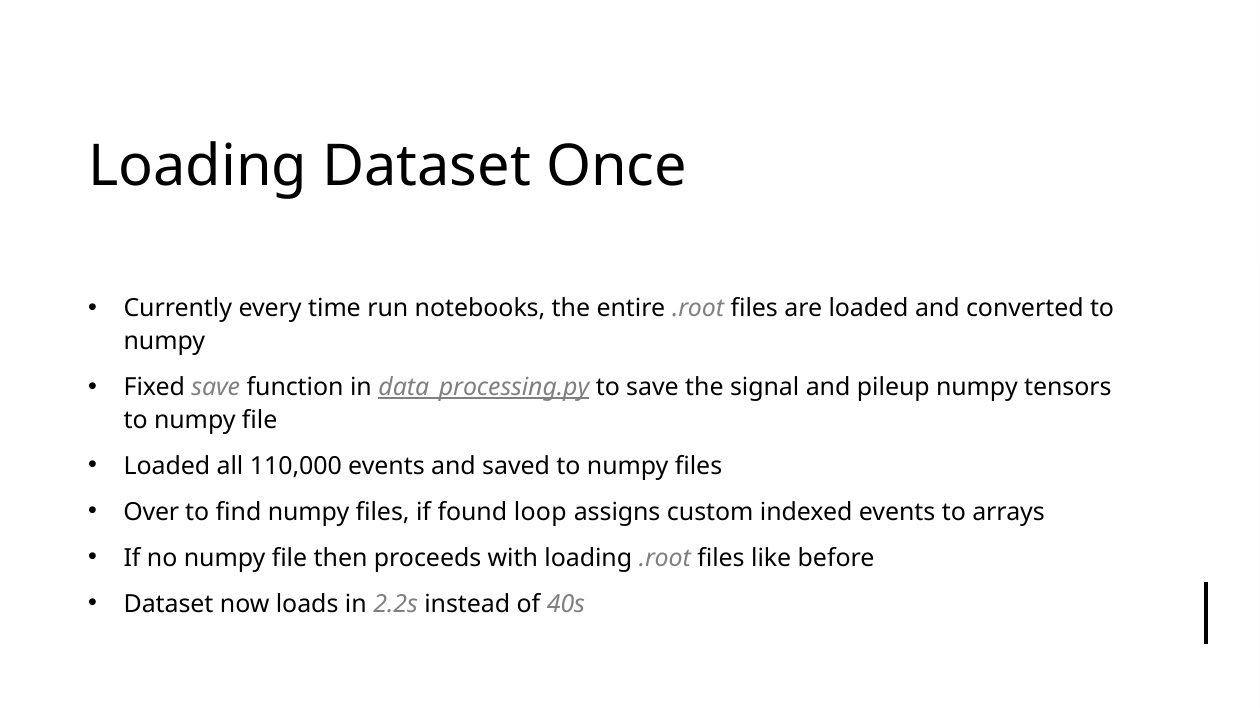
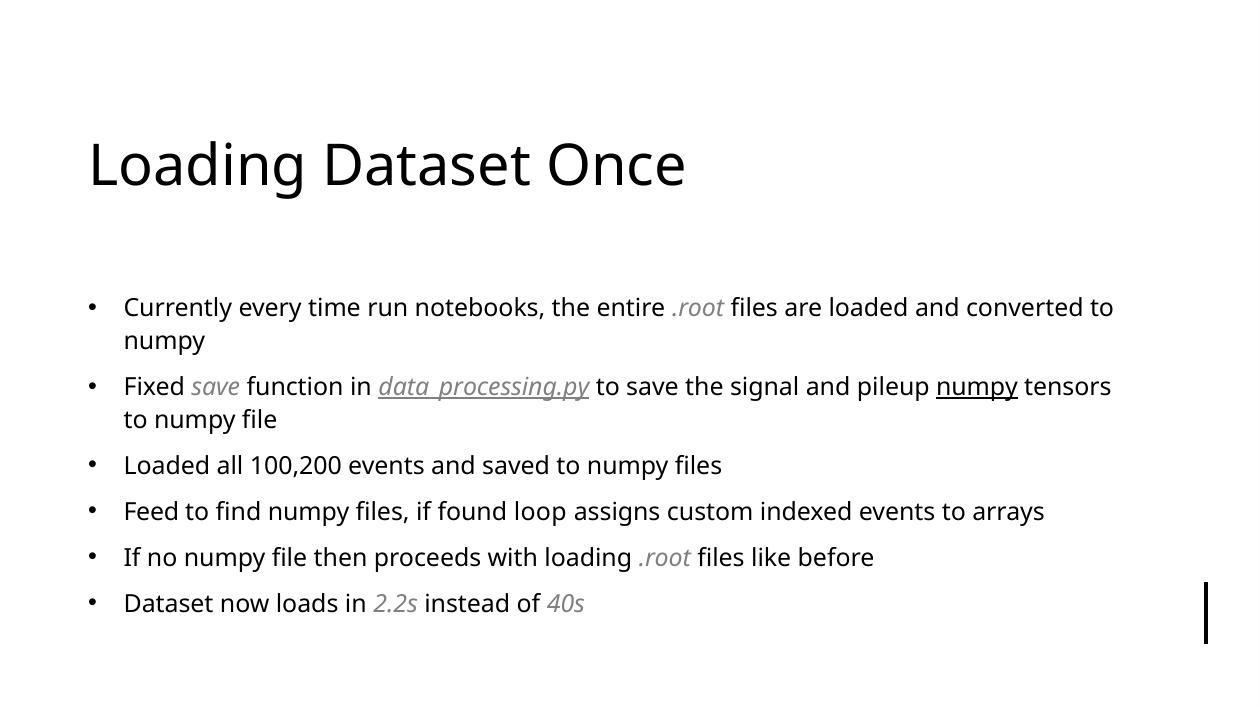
numpy underline: none -> present (977, 388)
110,000: 110,000 -> 100,200 (296, 466)
Over: Over -> Feed (151, 512)
